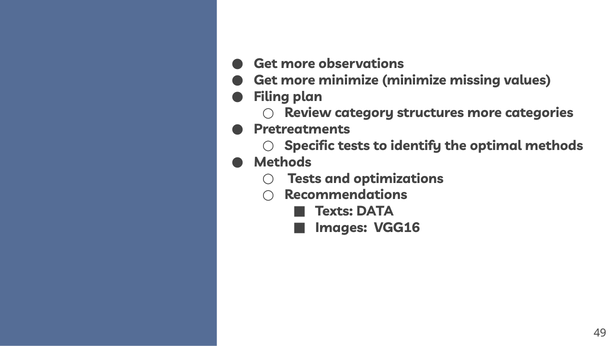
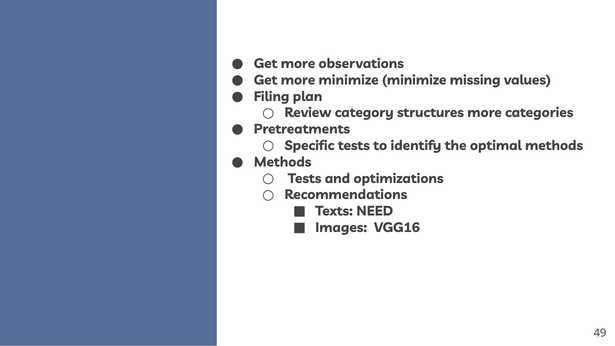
DATA: DATA -> NEED (375, 211)
